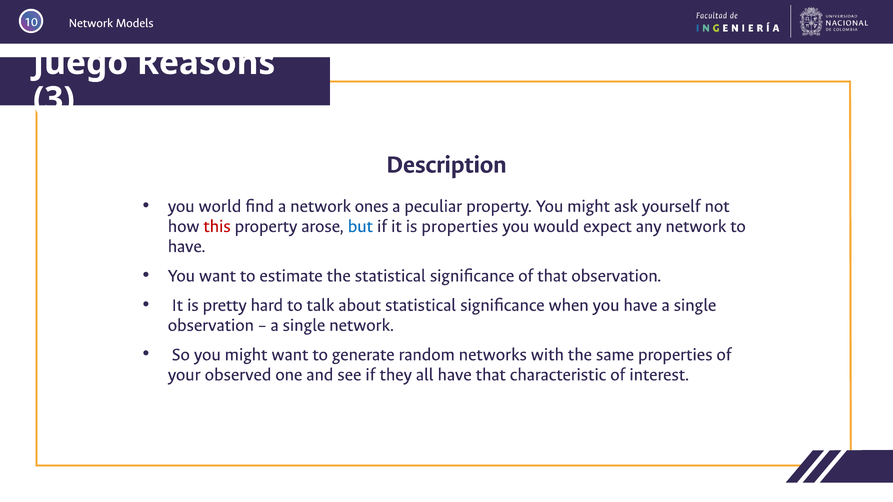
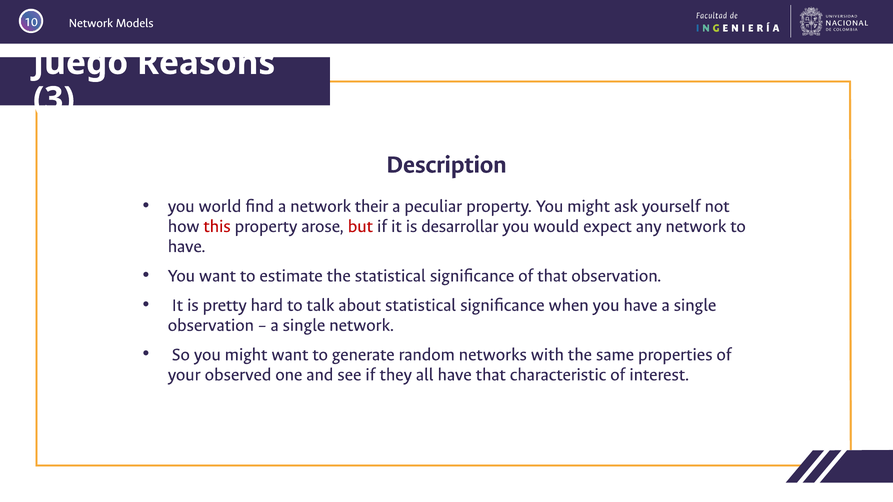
ones: ones -> their (372, 206)
but colour: blue -> red (360, 226)
is properties: properties -> desarrollar (460, 226)
